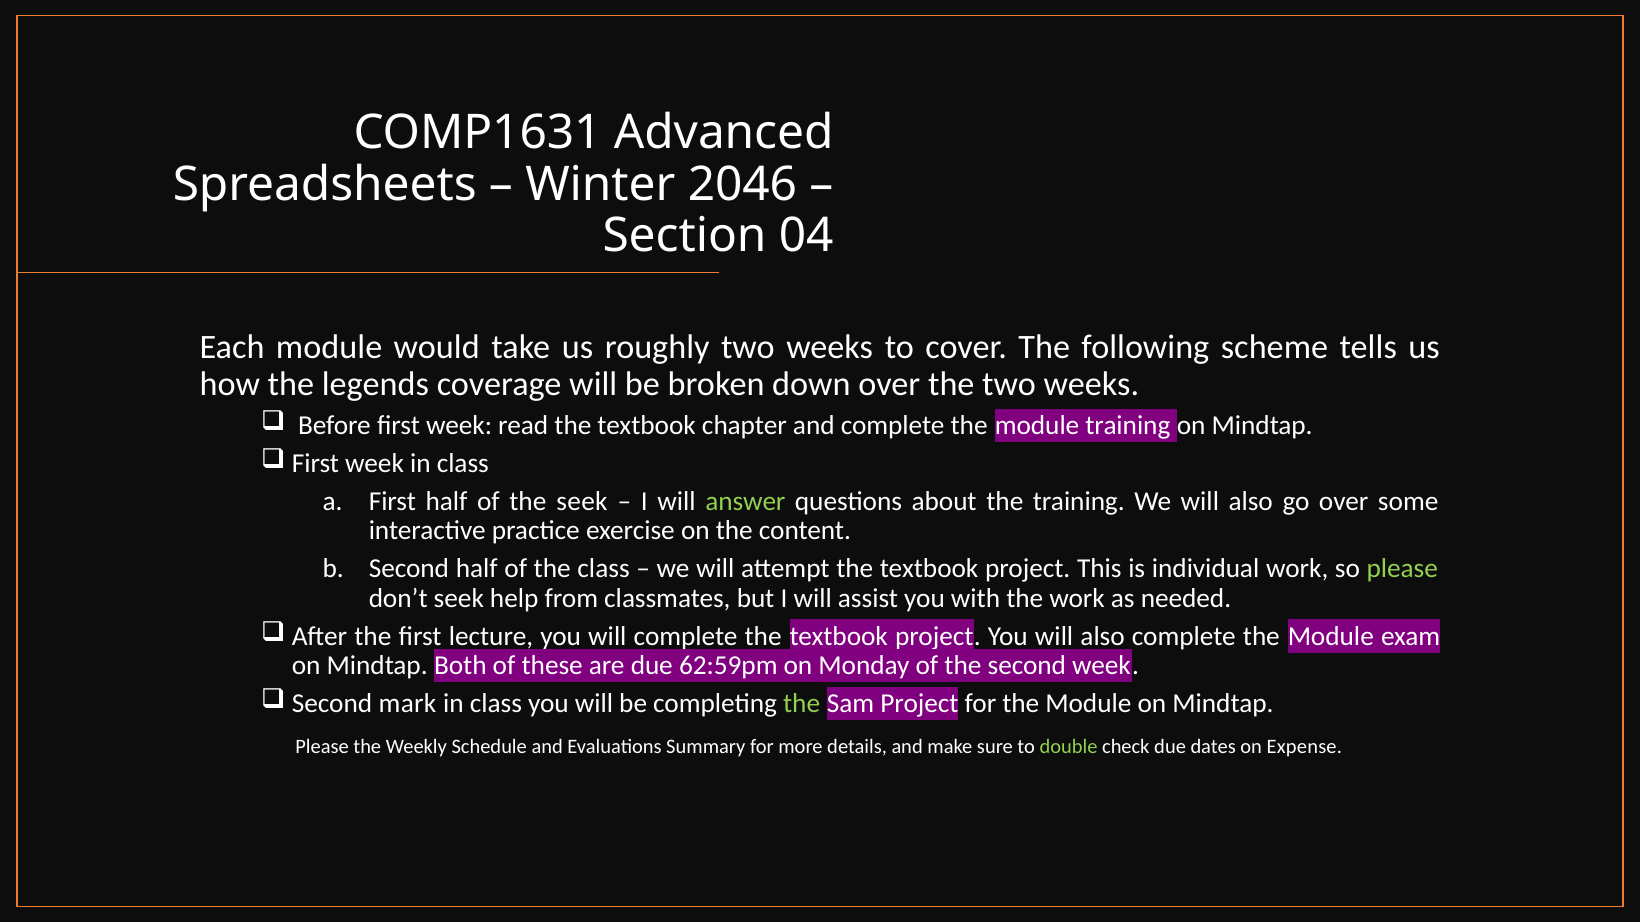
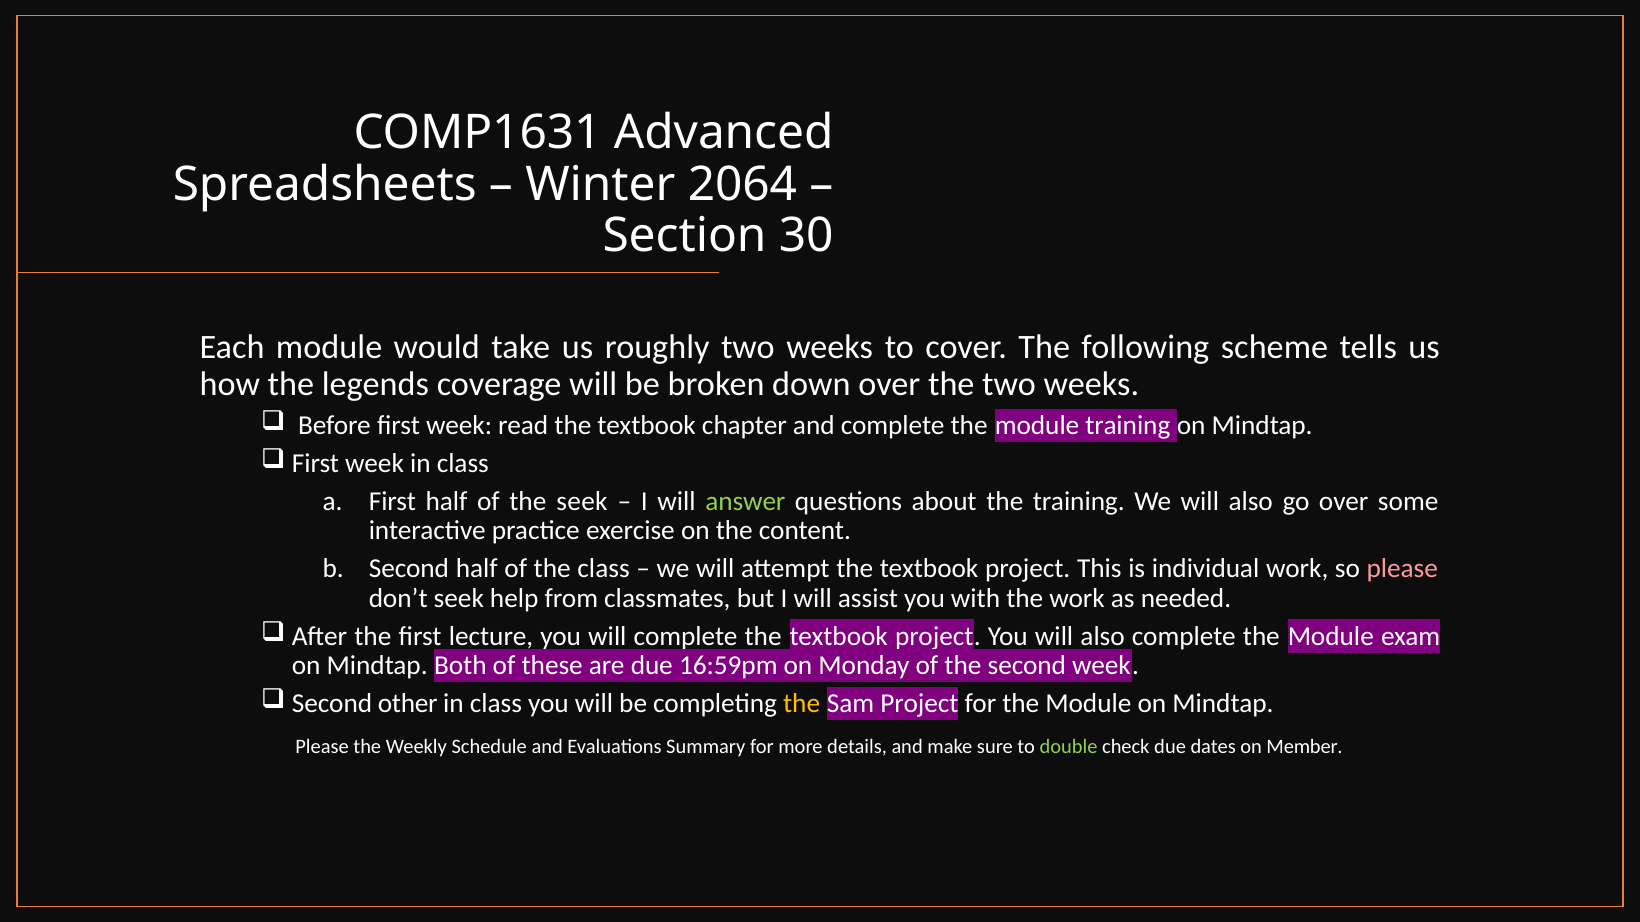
2046: 2046 -> 2064 (742, 185)
04: 04 -> 30 (806, 236)
please colour: light green -> pink (1402, 569)
62:59pm: 62:59pm -> 16:59pm (728, 666)
mark: mark -> other (408, 704)
the colour: light green -> yellow (802, 704)
Expense: Expense -> Member (1305, 747)
